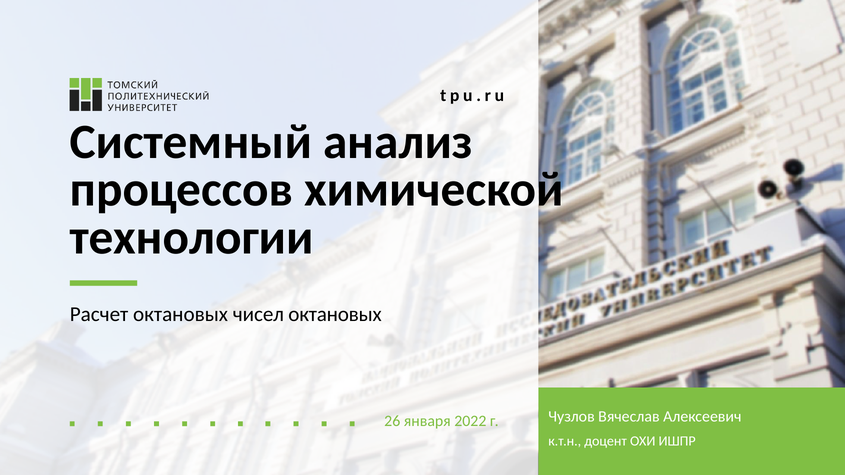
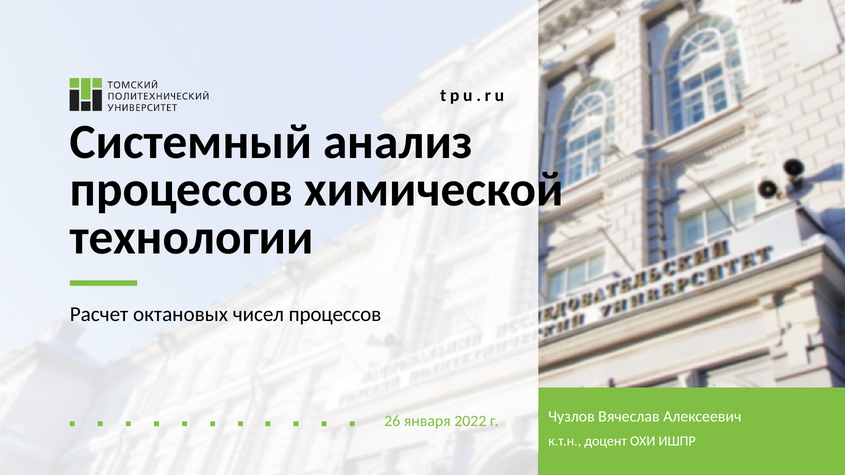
чисел октановых: октановых -> процессов (335, 315)
